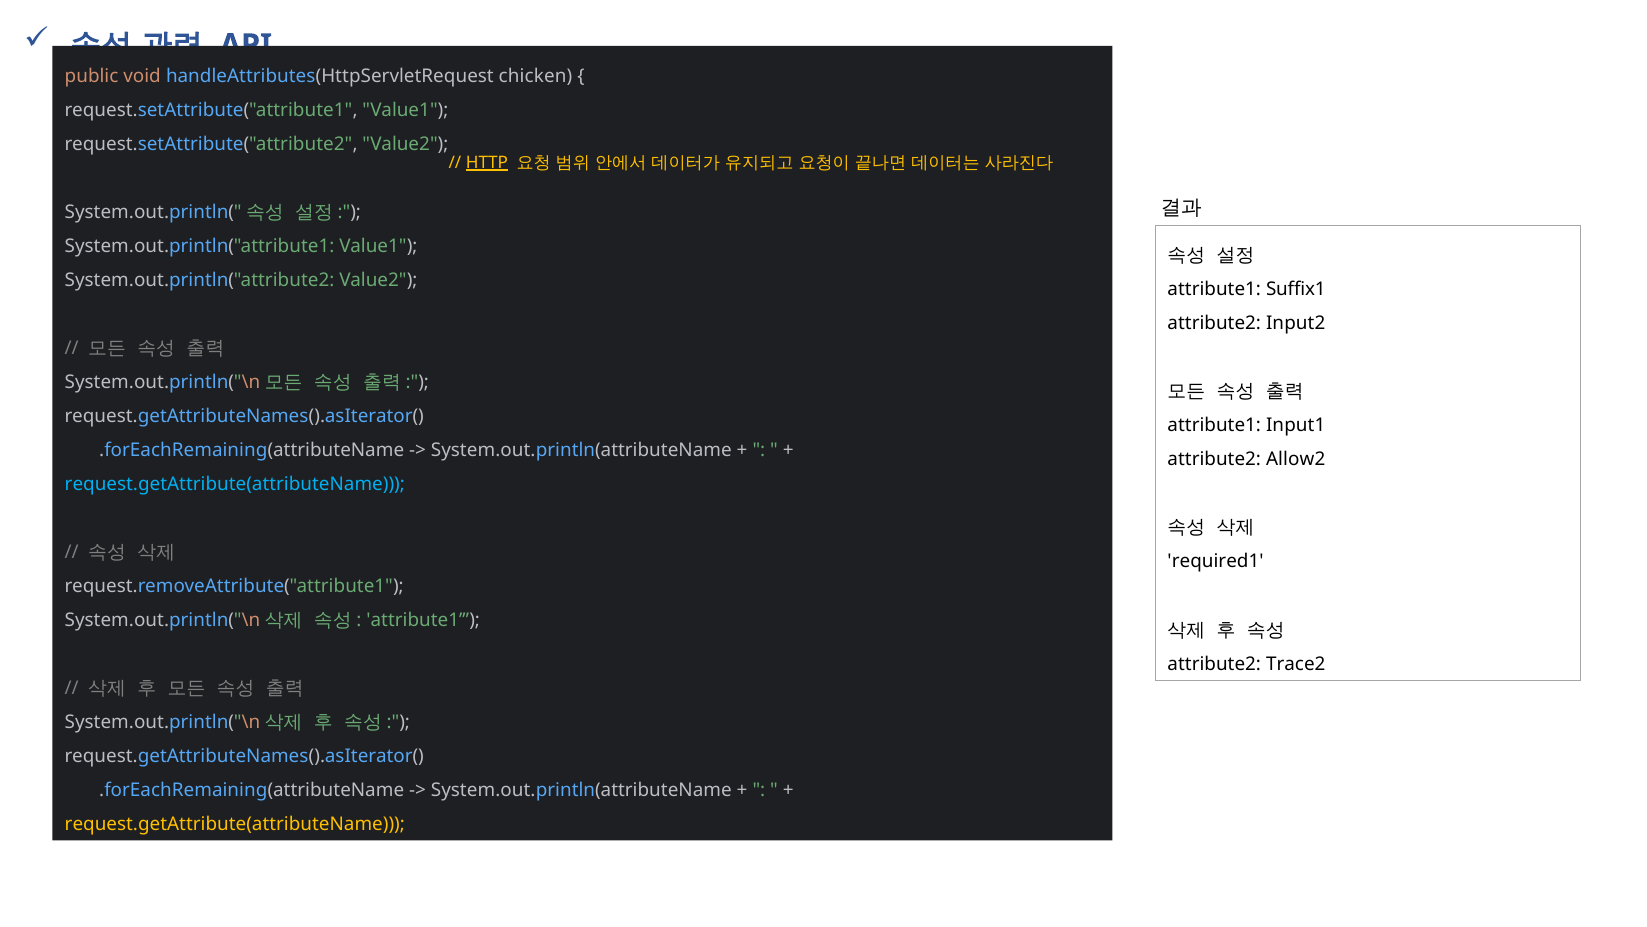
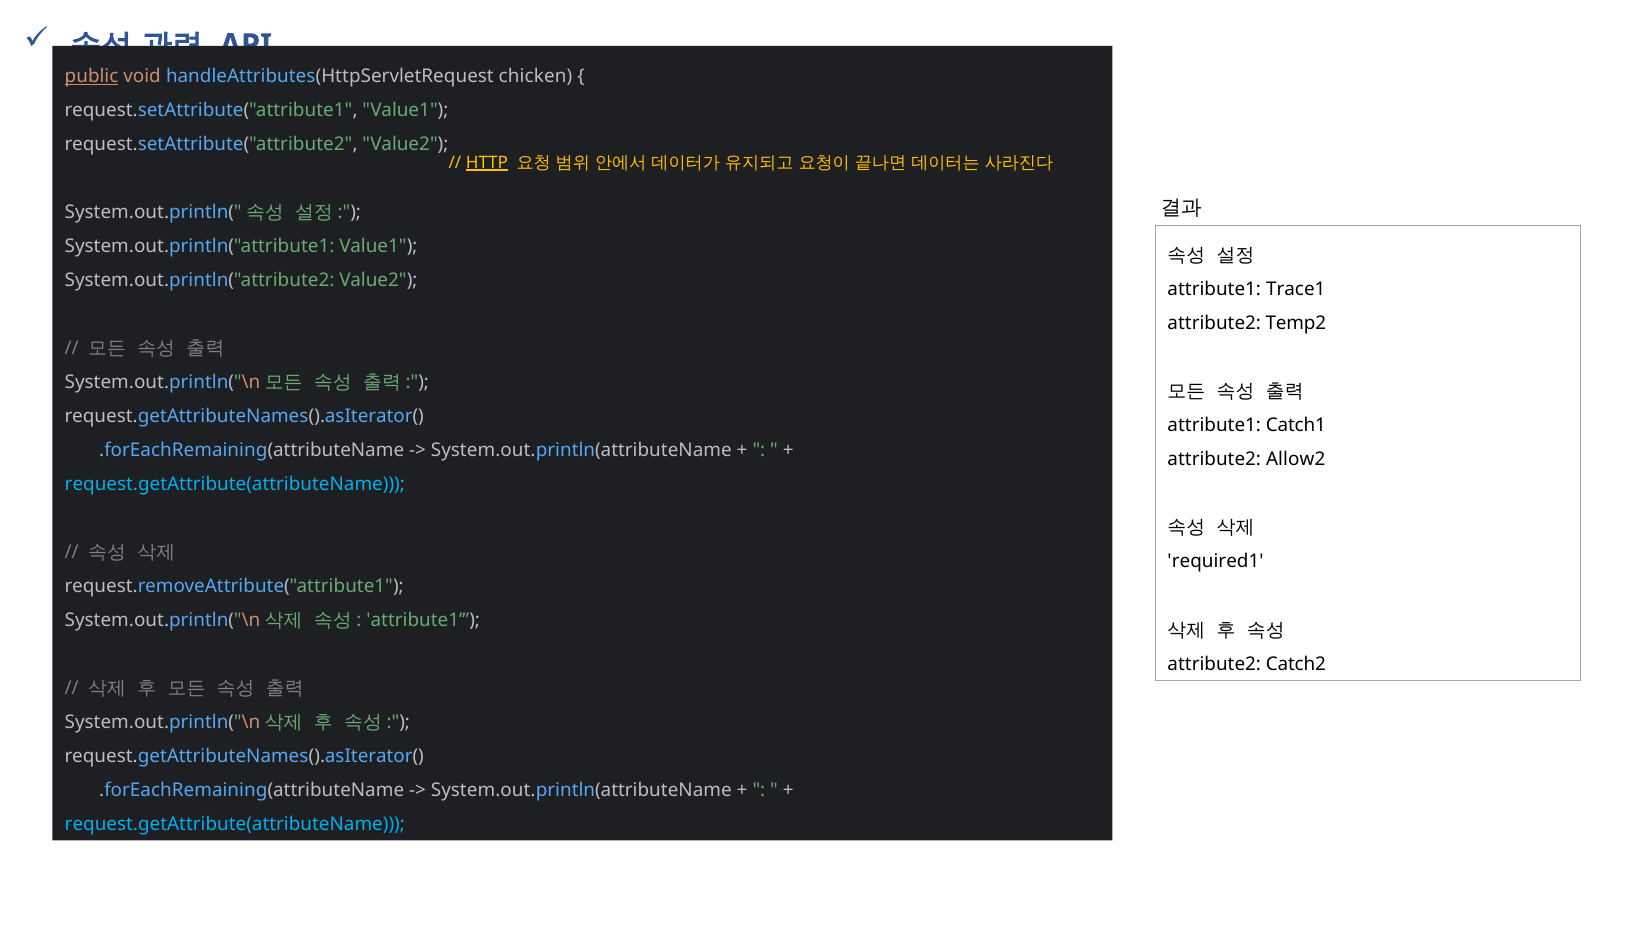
public underline: none -> present (92, 76)
Suffix1: Suffix1 -> Trace1 (1296, 289)
Input2: Input2 -> Temp2 (1296, 323)
Input1: Input1 -> Catch1 (1296, 425)
Trace2: Trace2 -> Catch2 (1296, 663)
request.getAttribute(attributeName colour: yellow -> light blue (235, 824)
